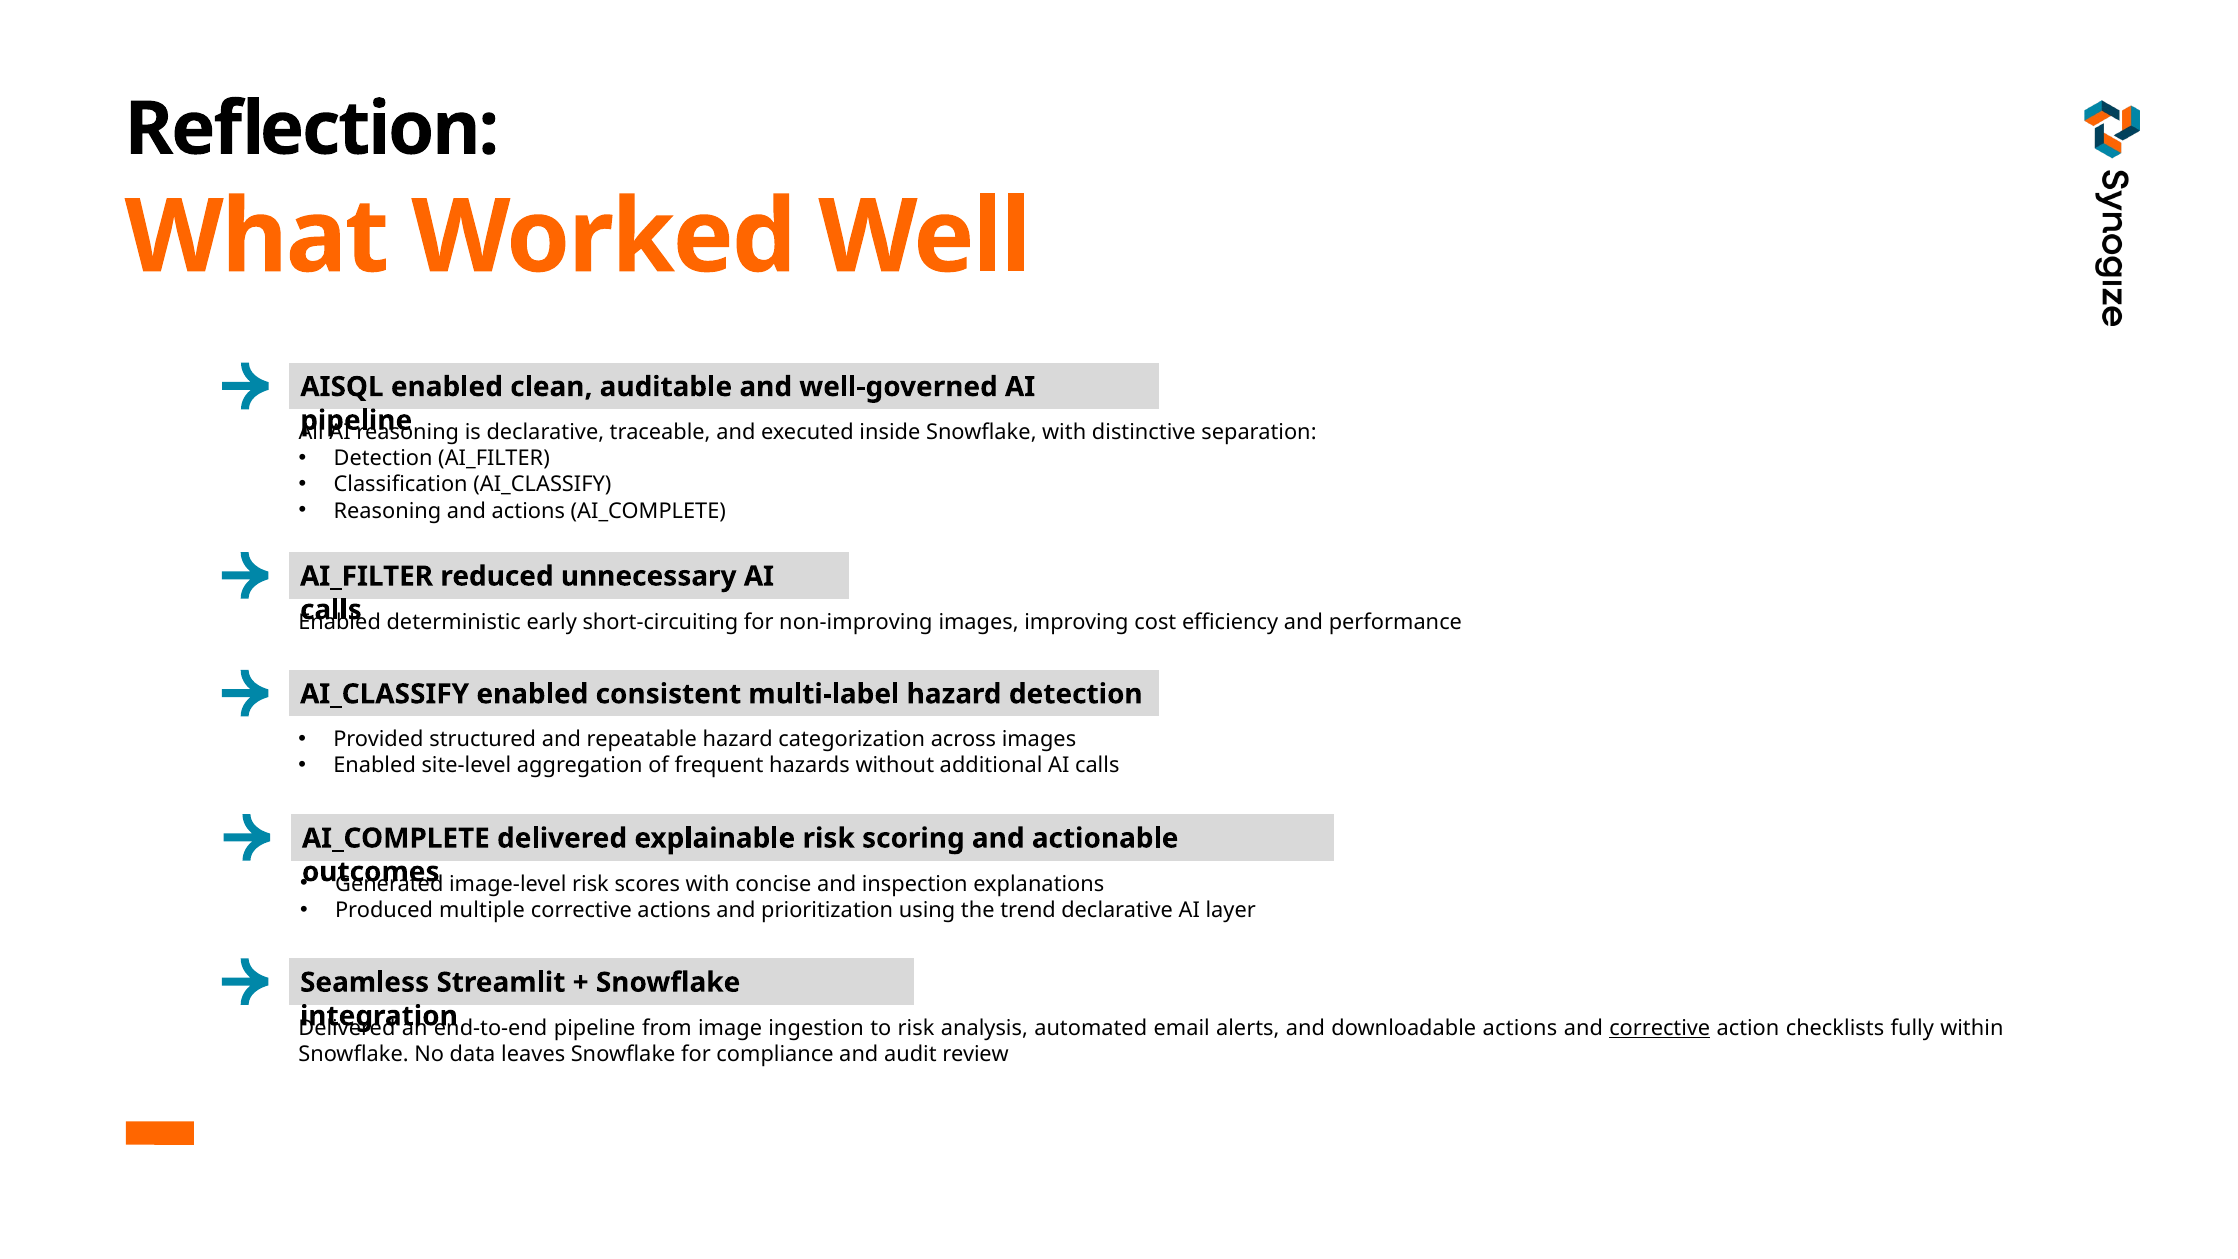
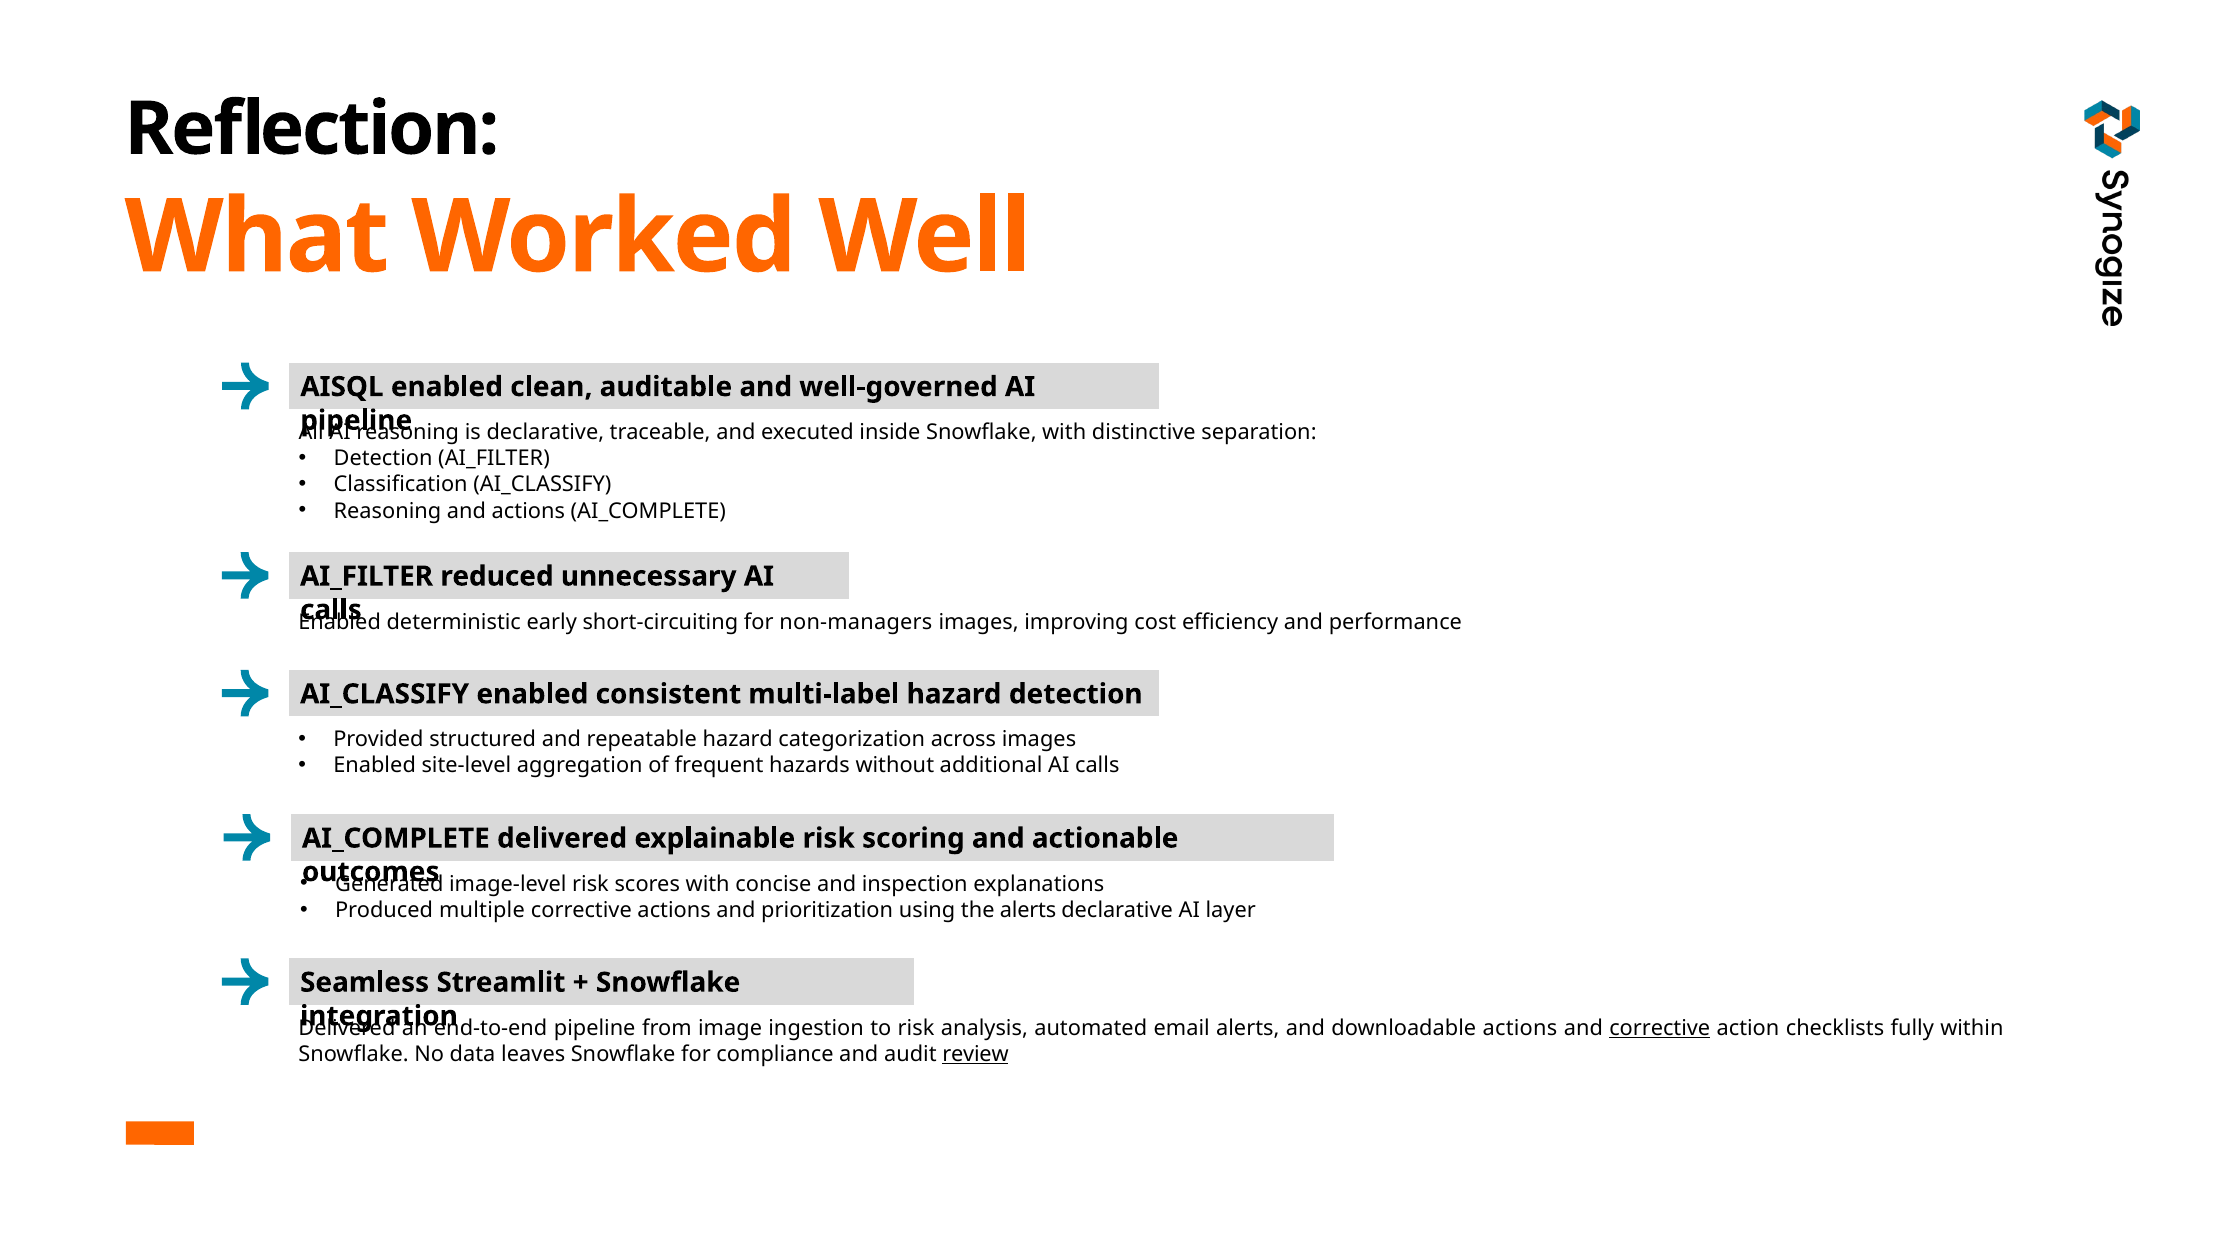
non-improving: non-improving -> non-managers (856, 622)
the trend: trend -> alerts (1028, 910)
review underline: none -> present (976, 1054)
